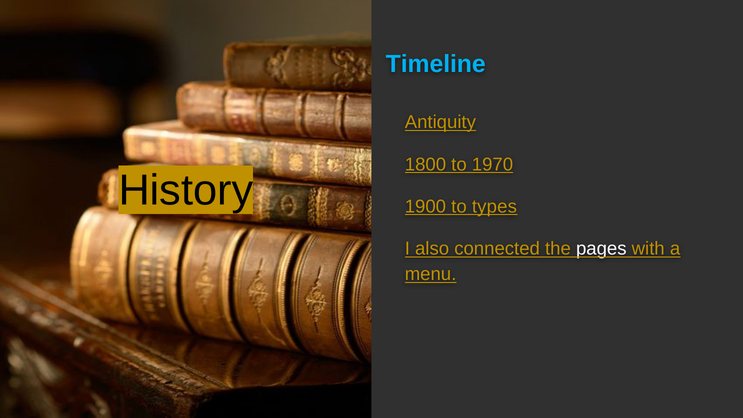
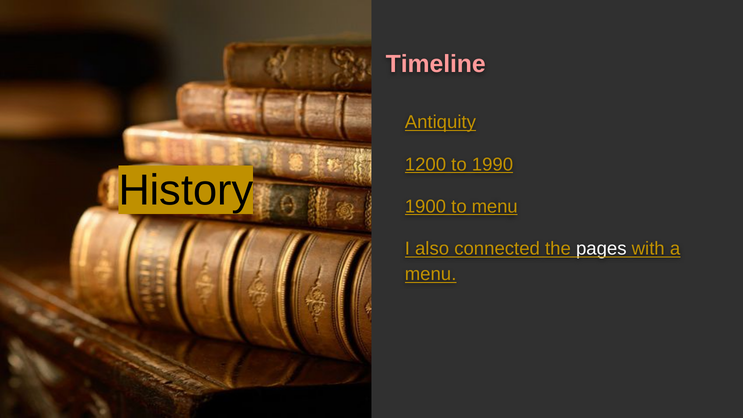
Timeline colour: light blue -> pink (436, 64)
1800: 1800 -> 1200 (425, 164)
1970: 1970 -> 1990 (492, 164)
to types: types -> menu (495, 207)
